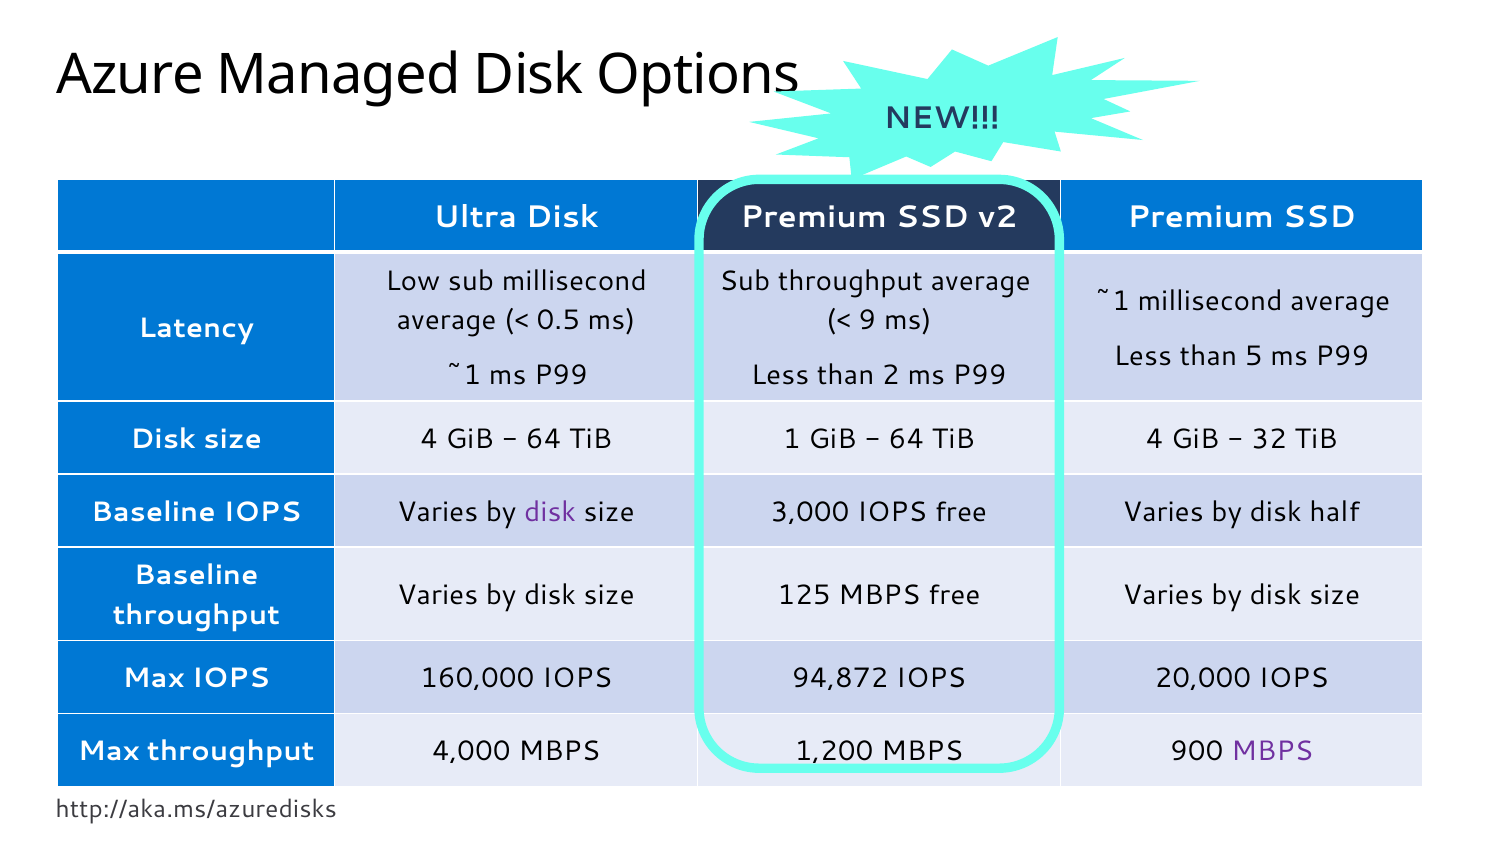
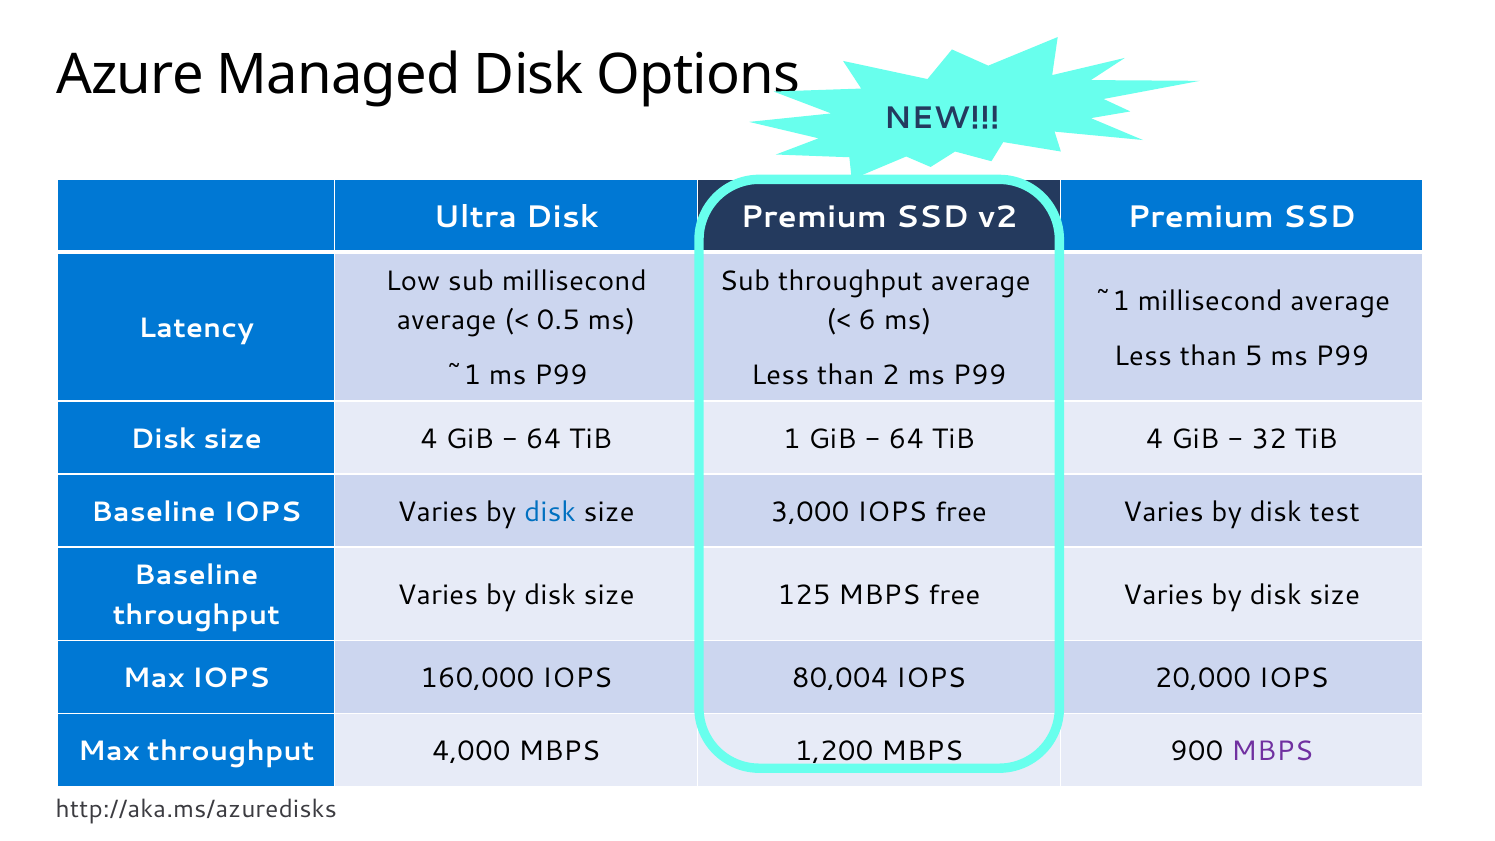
9: 9 -> 6 (867, 320)
disk colour: purple -> blue (550, 512)
half: half -> test (1335, 512)
94,872: 94,872 -> 80,004 (840, 679)
